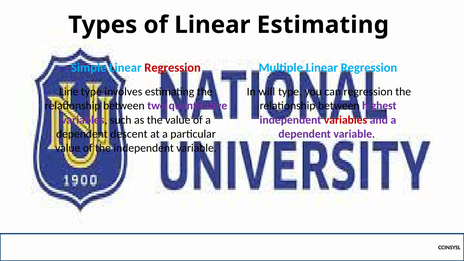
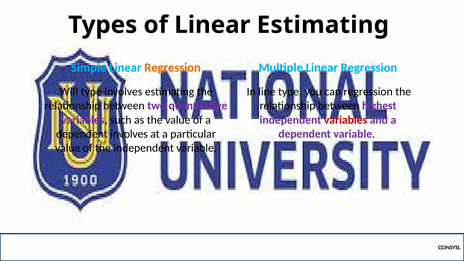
Regression colour: red -> orange (173, 68)
Line: Line -> Will (69, 92)
will: will -> line (267, 92)
dependent descent: descent -> involves (129, 134)
